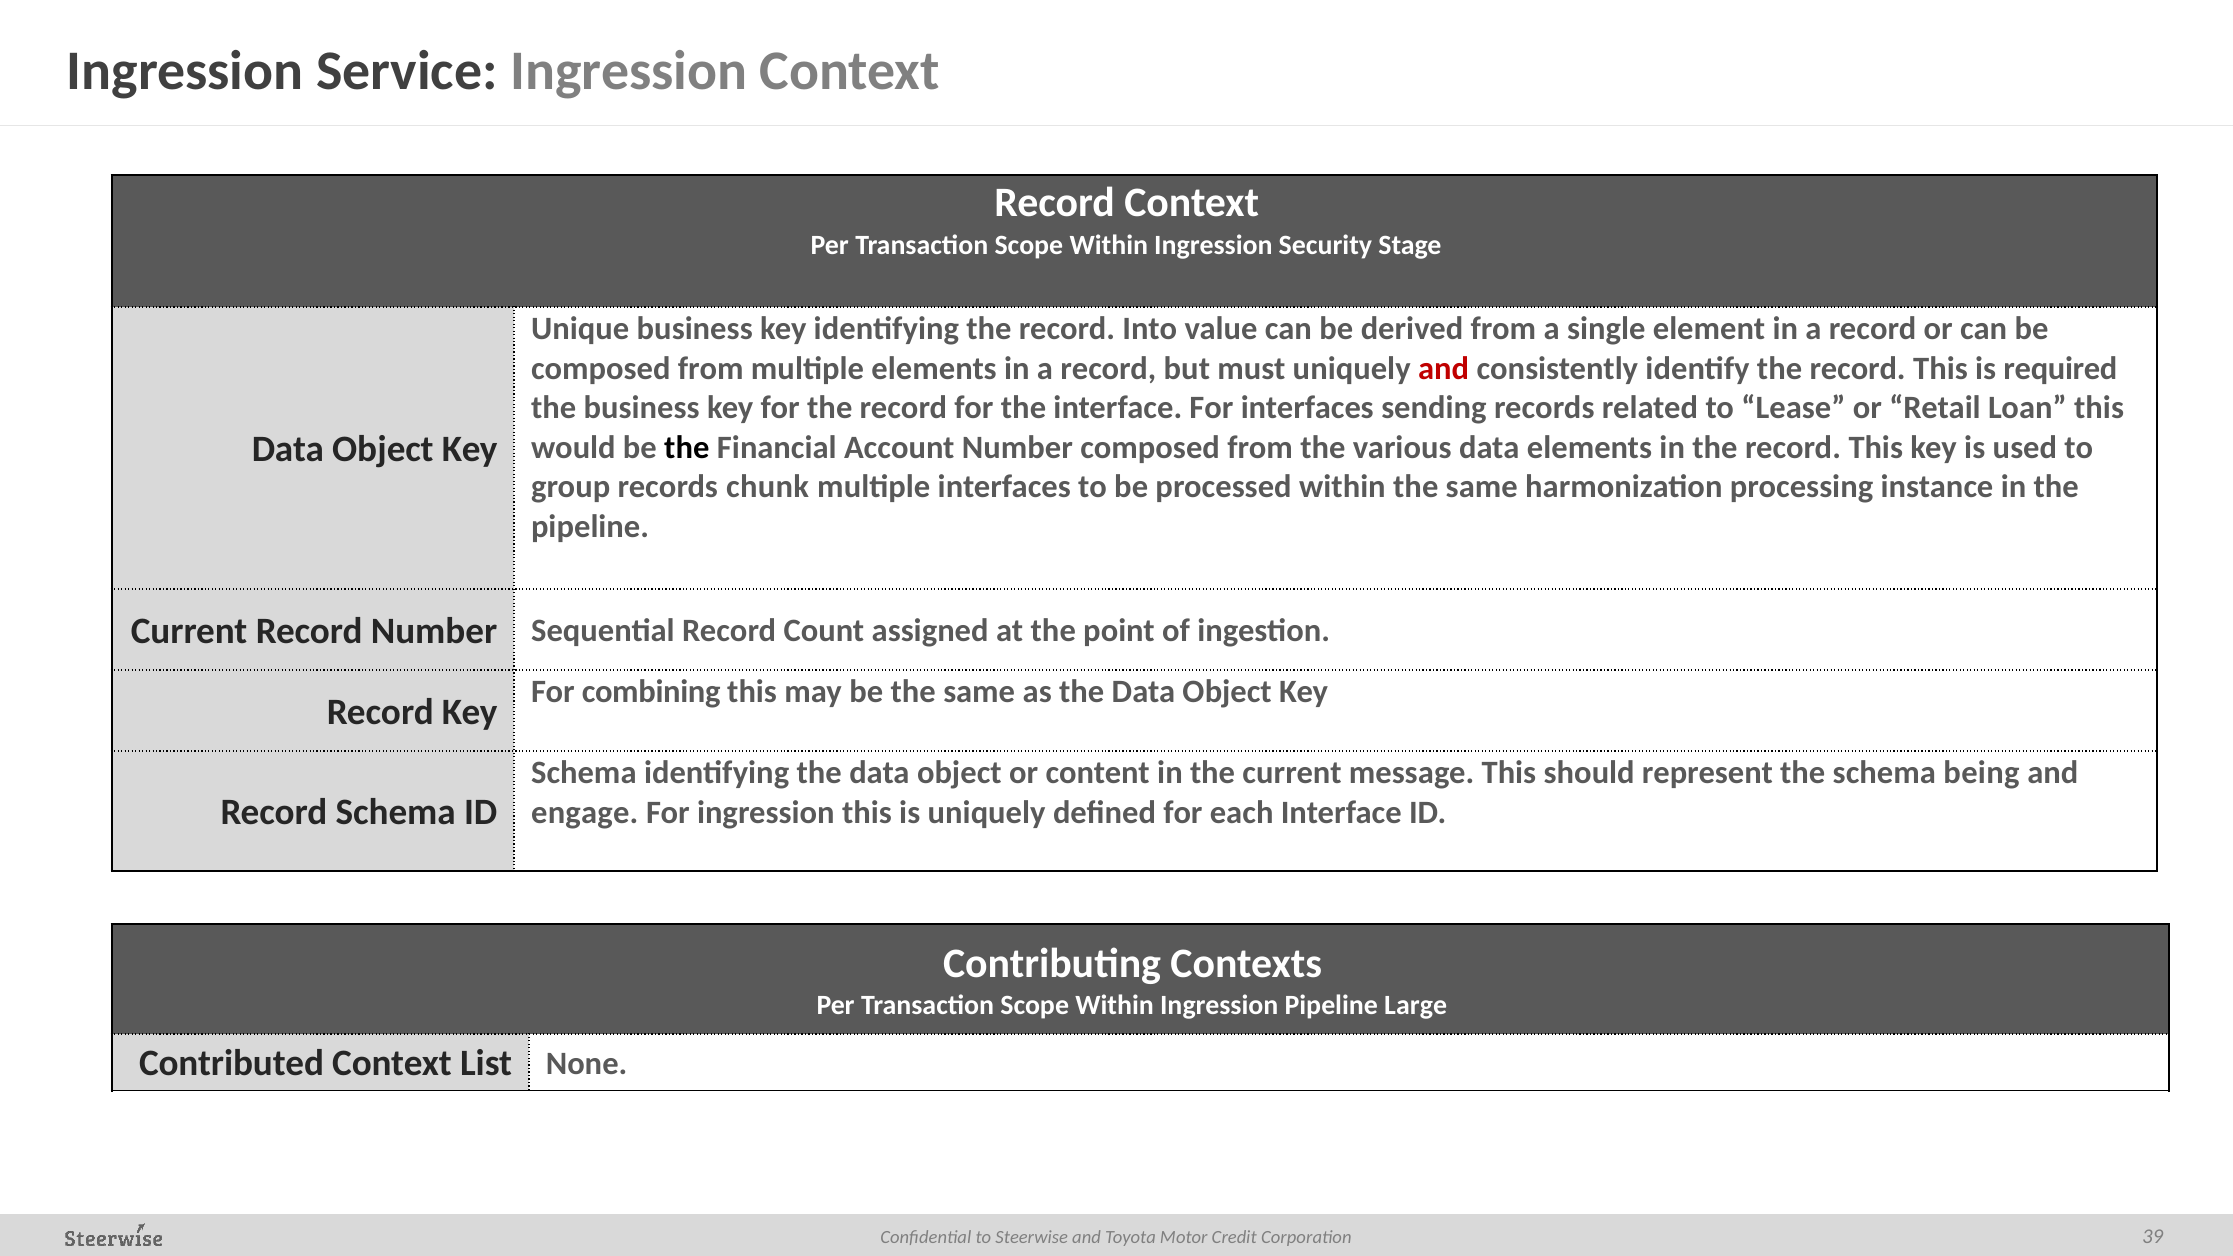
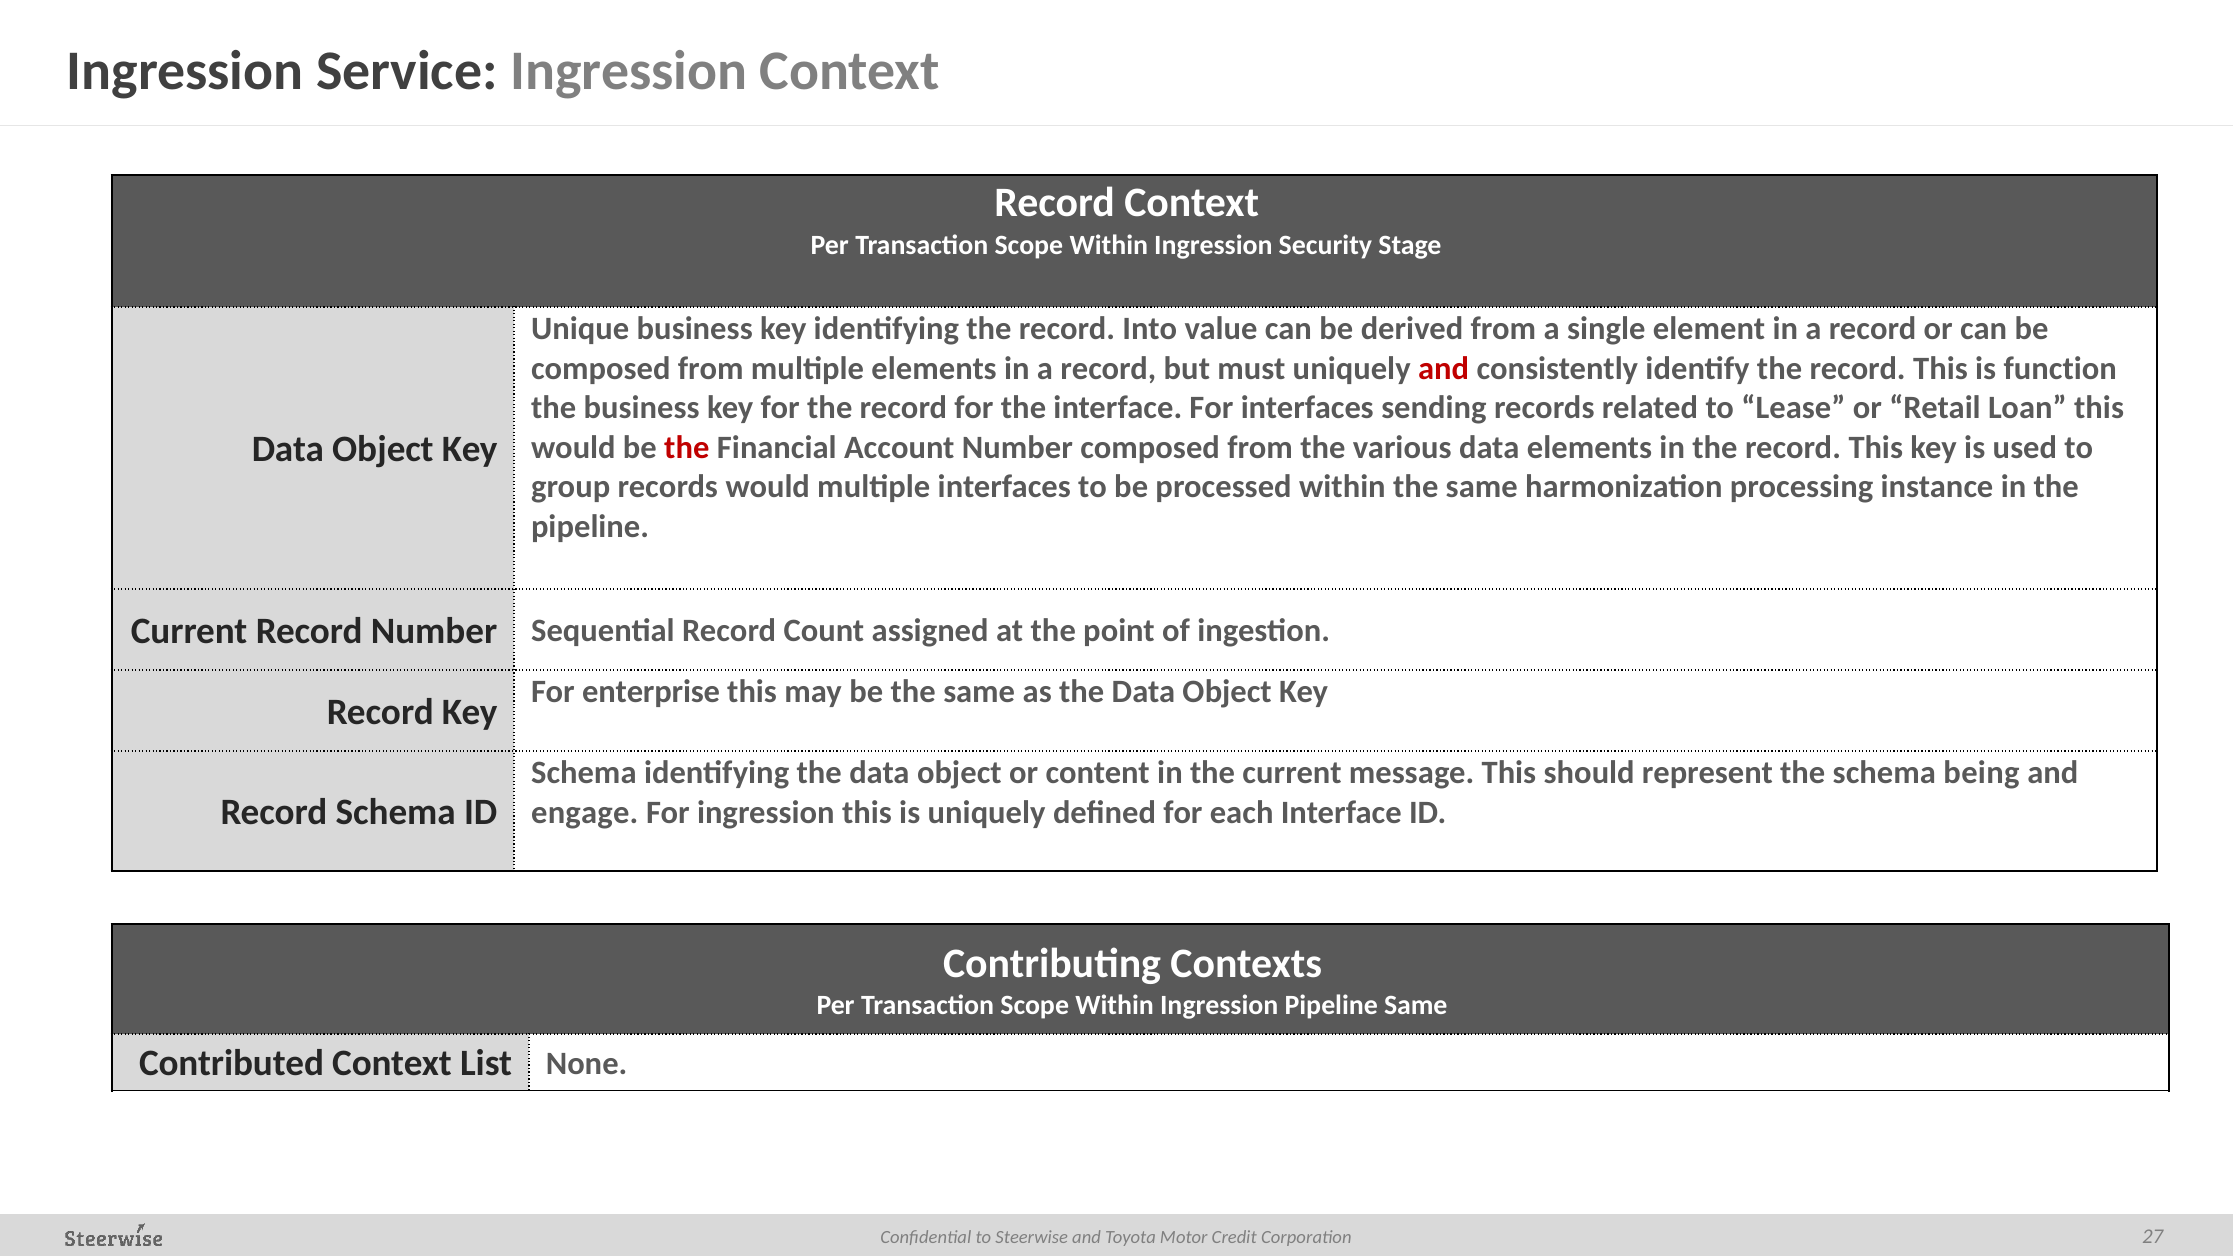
required: required -> function (2060, 368)
the colour: black -> red (687, 448)
records chunk: chunk -> would (768, 487)
combining: combining -> enterprise (651, 692)
Pipeline Large: Large -> Same (1416, 1006)
39: 39 -> 27 (2153, 1237)
